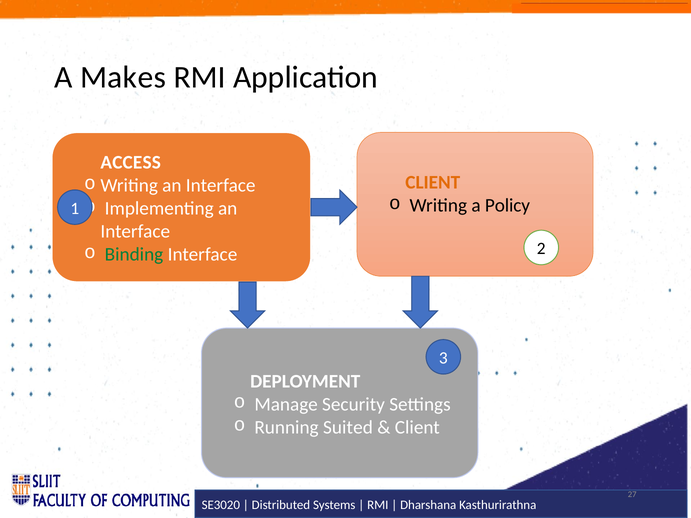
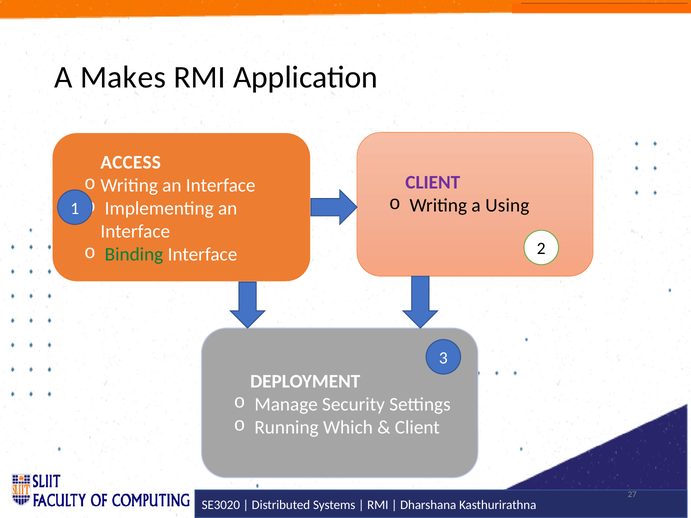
CLIENT colour: orange -> purple (433, 183)
Policy: Policy -> Using (507, 206)
Suited: Suited -> Which (348, 427)
